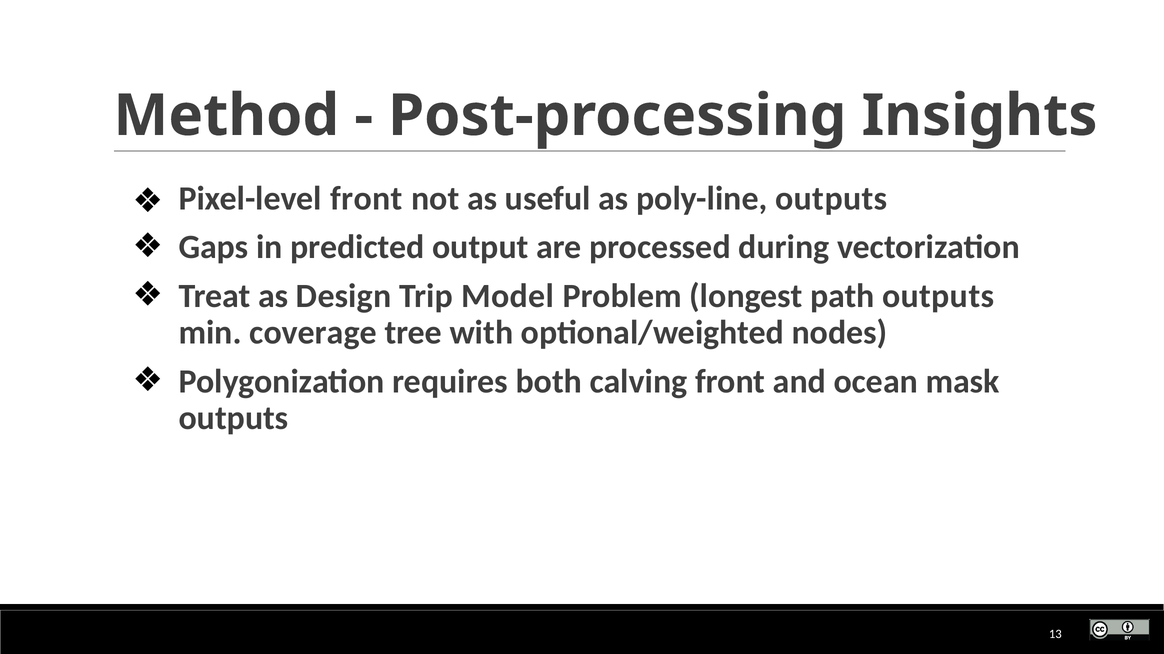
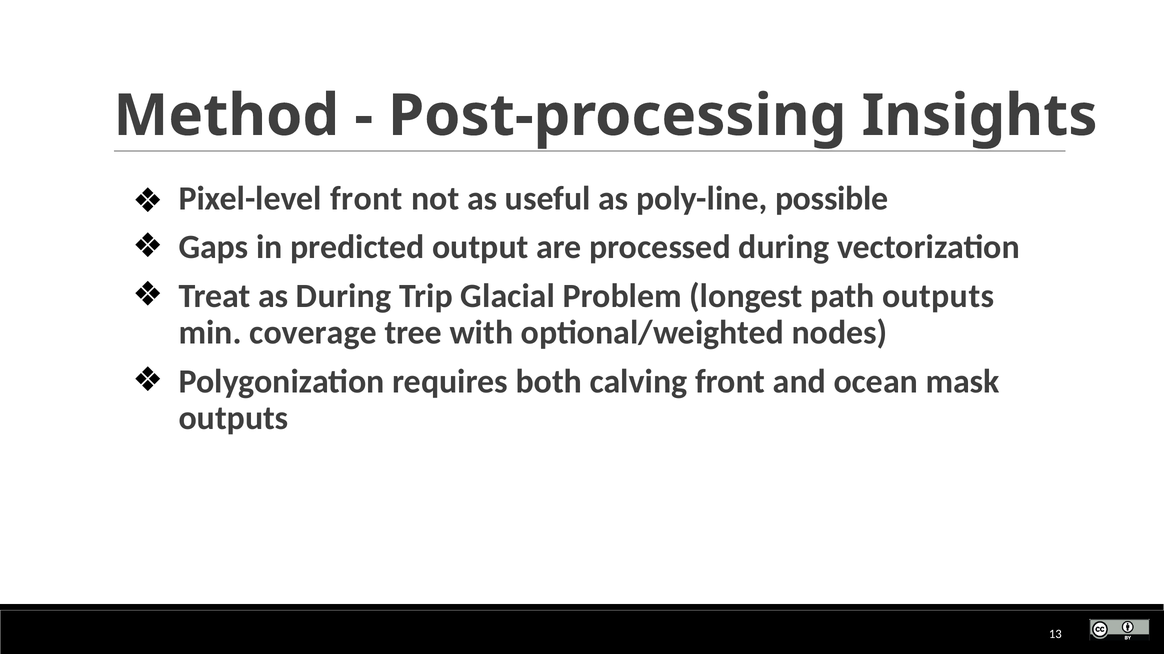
poly-line outputs: outputs -> possible (832, 199)
as Design: Design -> During (344, 296)
Model: Model -> Glacial (508, 296)
